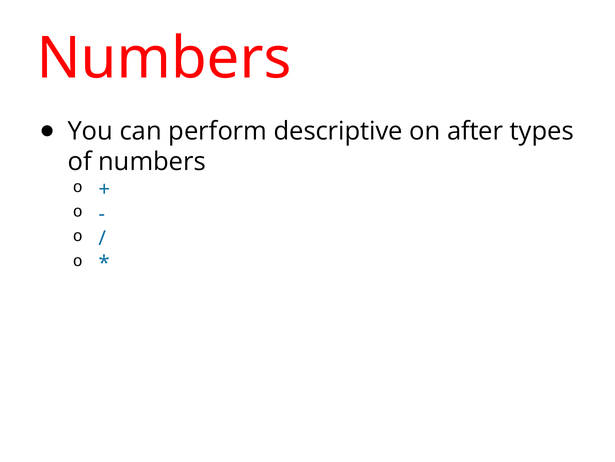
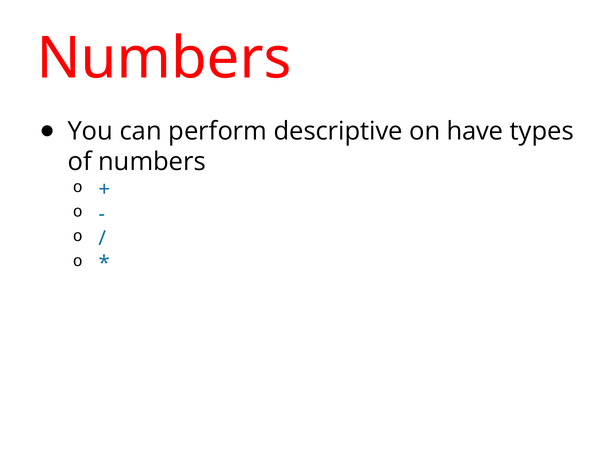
after: after -> have (475, 131)
